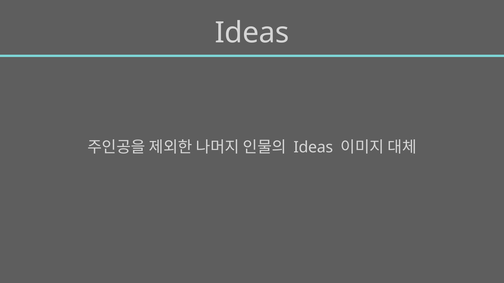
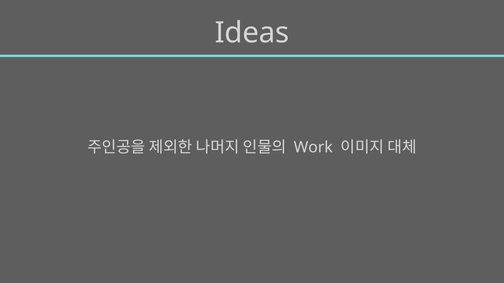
Ideas: Ideas -> Work (313, 148)
